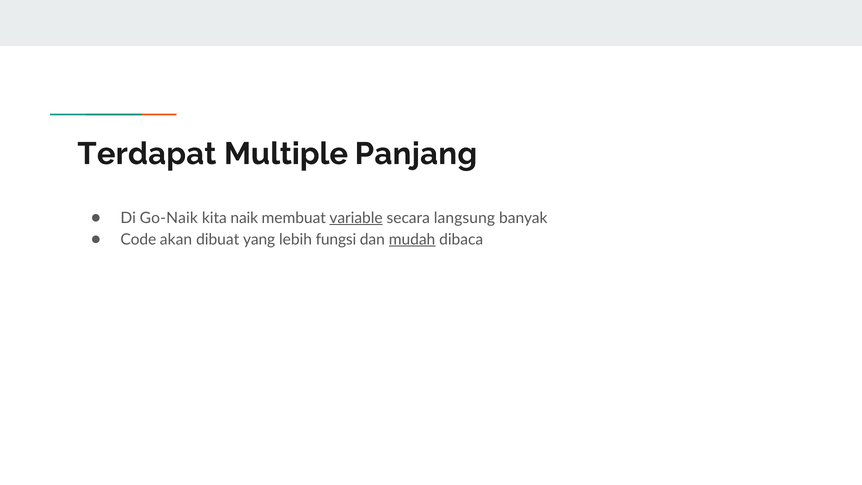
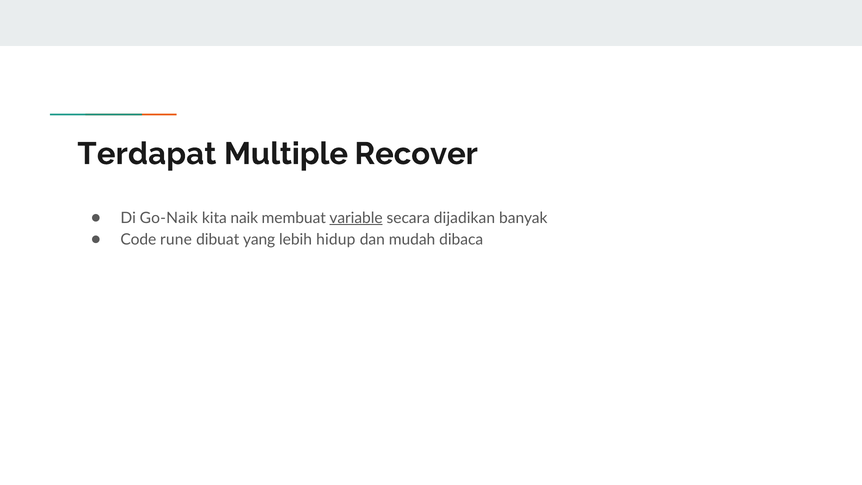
Panjang: Panjang -> Recover (416, 154)
langsung: langsung -> dijadikan (464, 218)
akan: akan -> rune (176, 239)
fungsi: fungsi -> hidup (336, 239)
mudah underline: present -> none (412, 239)
